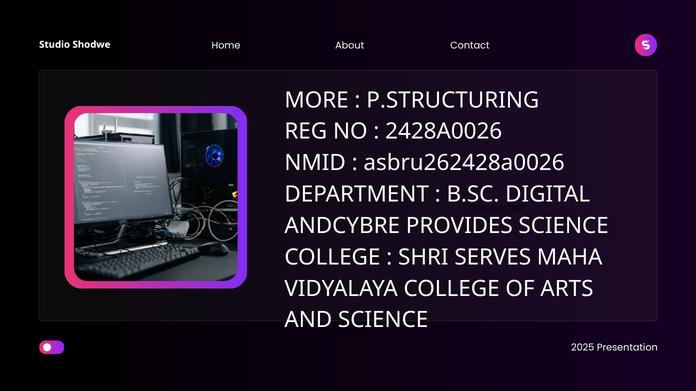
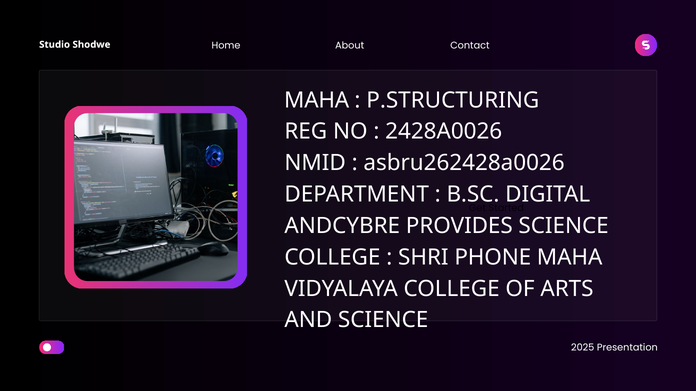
MORE: MORE -> MAHA (317, 100)
SERVES: SERVES -> PHONE (493, 258)
